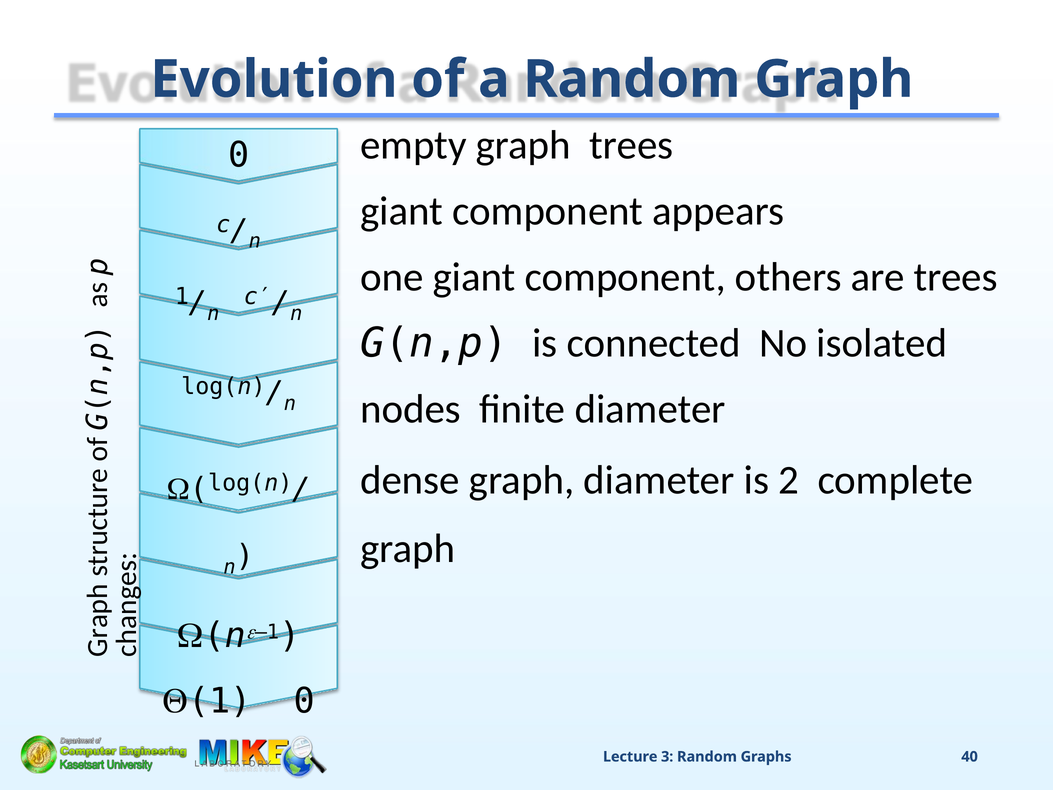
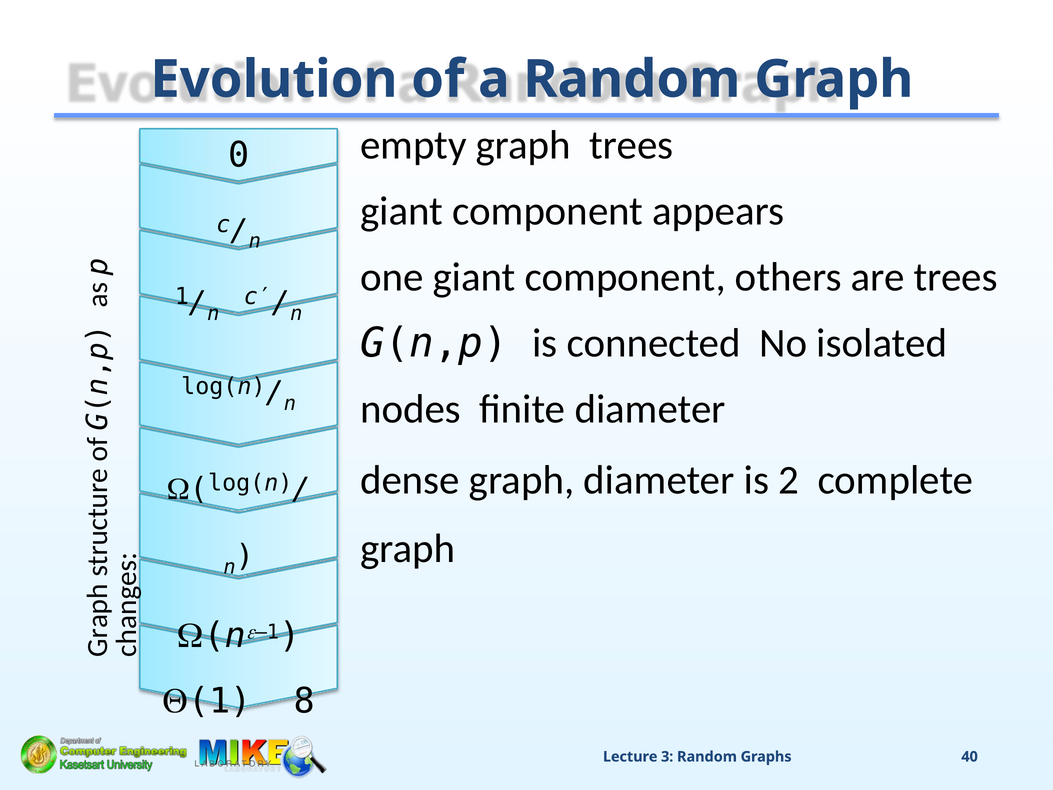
(1 0: 0 -> 8 (304, 701)
